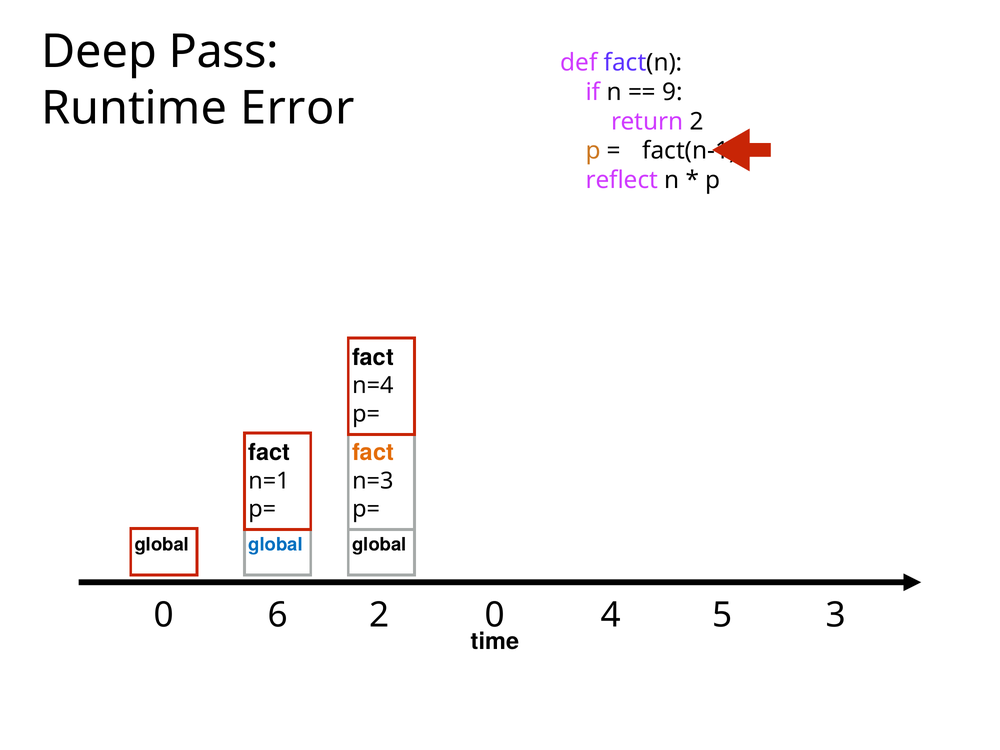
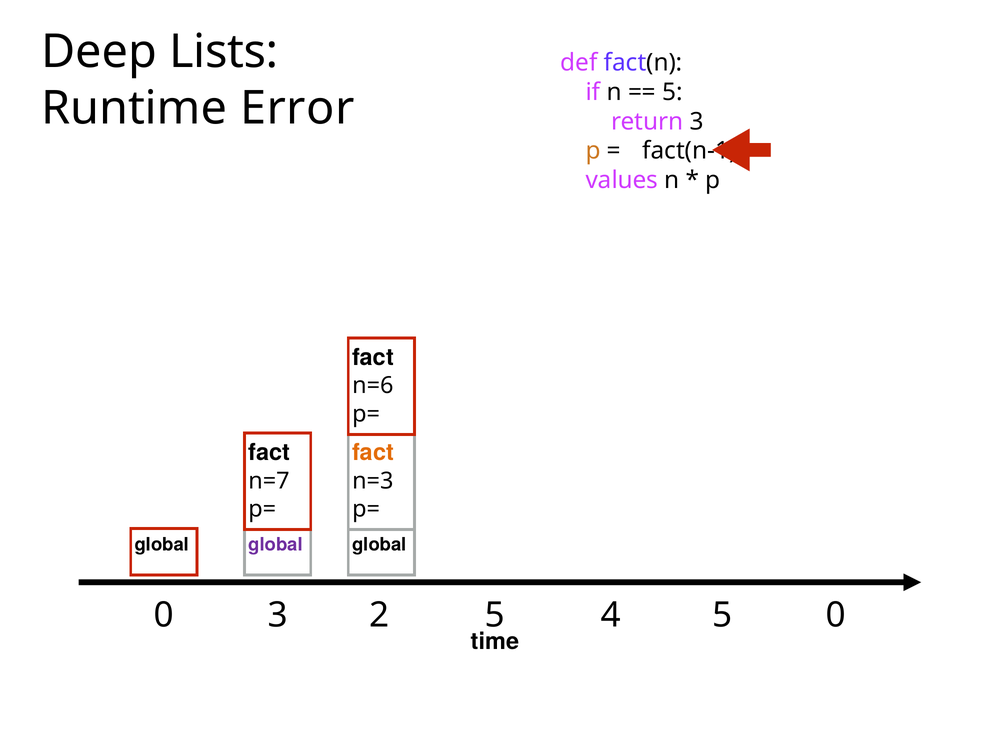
Pass: Pass -> Lists (224, 52)
9: 9 -> 5 (672, 92)
return 2: 2 -> 3 (697, 121)
reflect: reflect -> values (622, 180)
n=4: n=4 -> n=6 (373, 386)
n=1: n=1 -> n=7 (269, 481)
global colour: blue -> purple (276, 545)
0 6: 6 -> 3 (278, 615)
2 0: 0 -> 5 (495, 615)
5 3: 3 -> 0 (836, 615)
